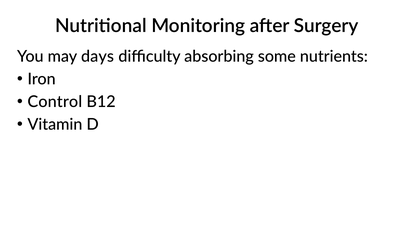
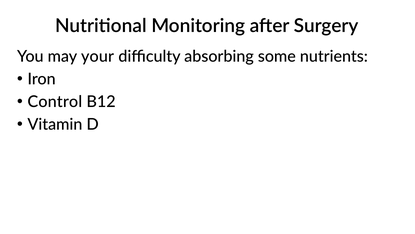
days: days -> your (98, 56)
